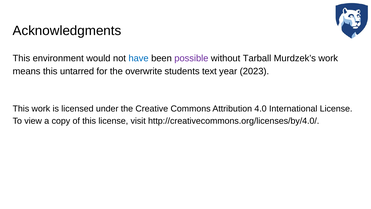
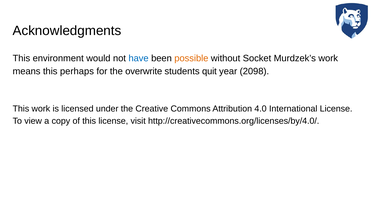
possible colour: purple -> orange (191, 58)
Tarball: Tarball -> Socket (257, 58)
untarred: untarred -> perhaps (77, 71)
text: text -> quit (209, 71)
2023: 2023 -> 2098 (254, 71)
